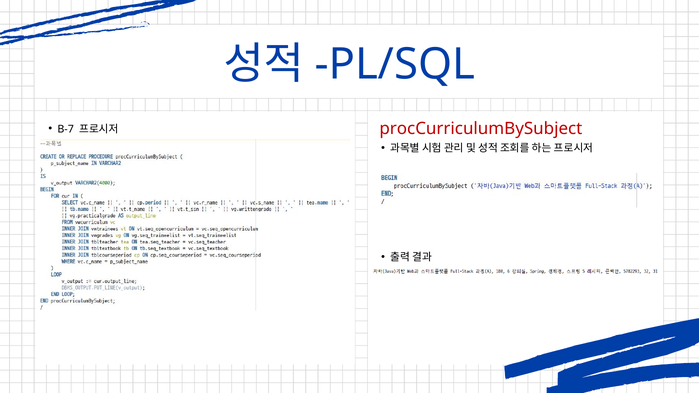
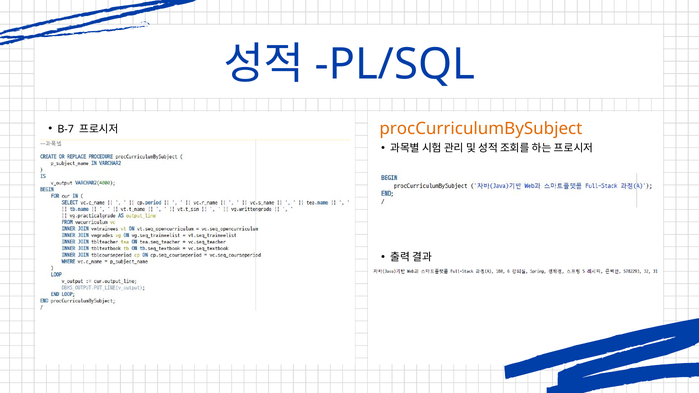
procCurriculumBySubject colour: red -> orange (481, 129)
